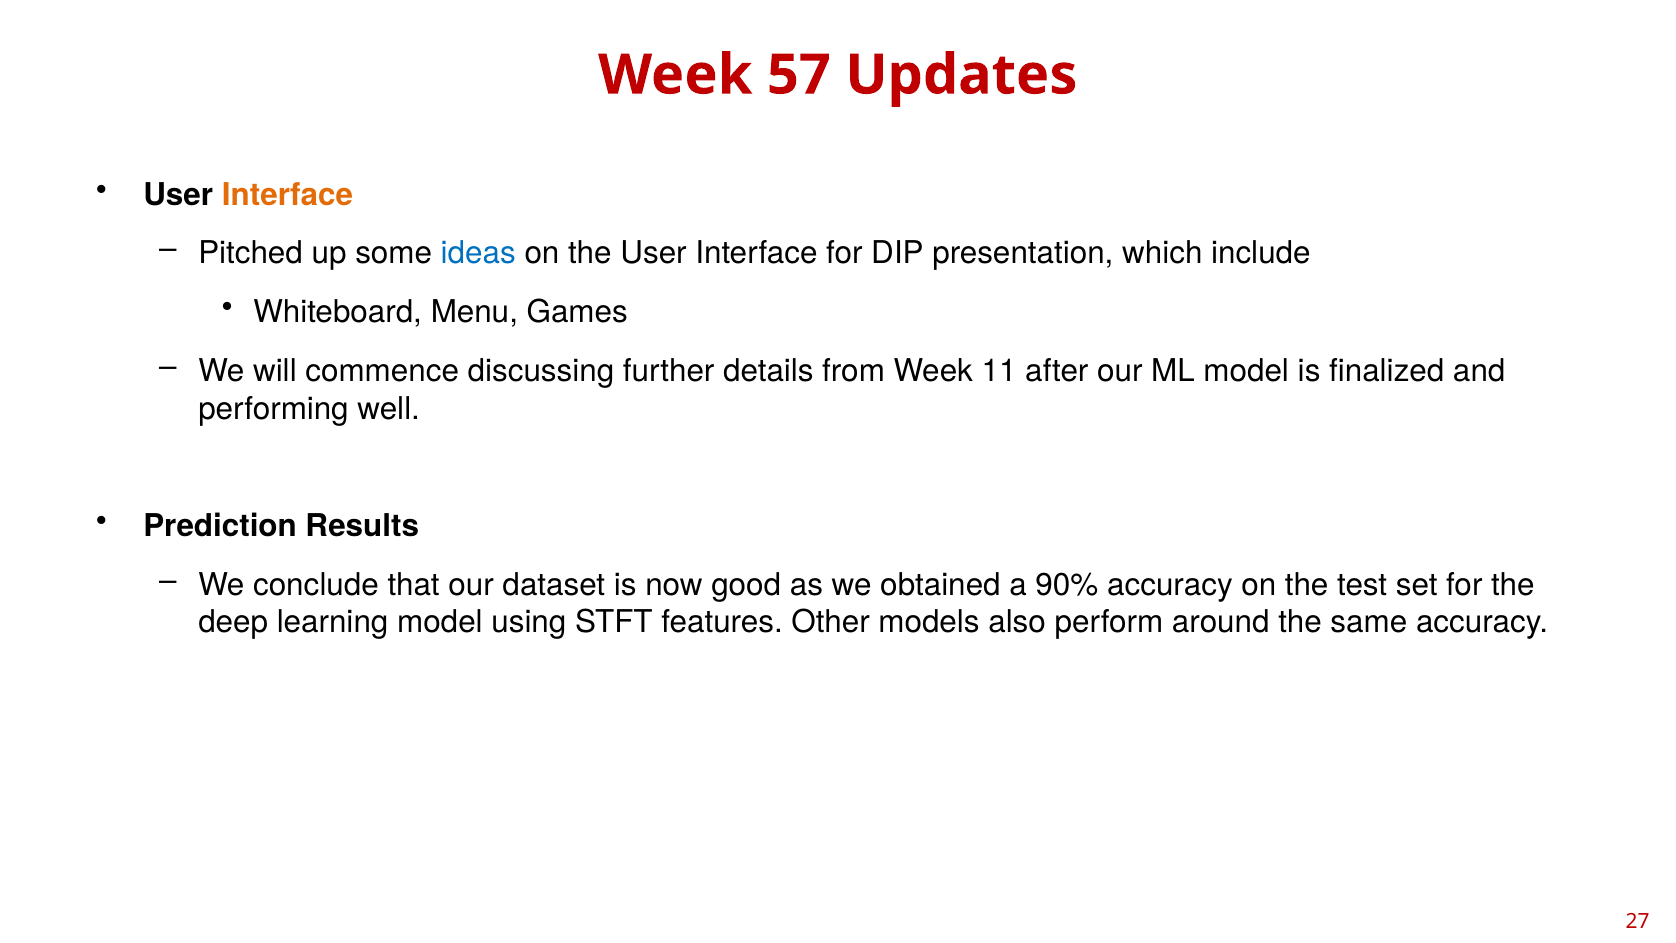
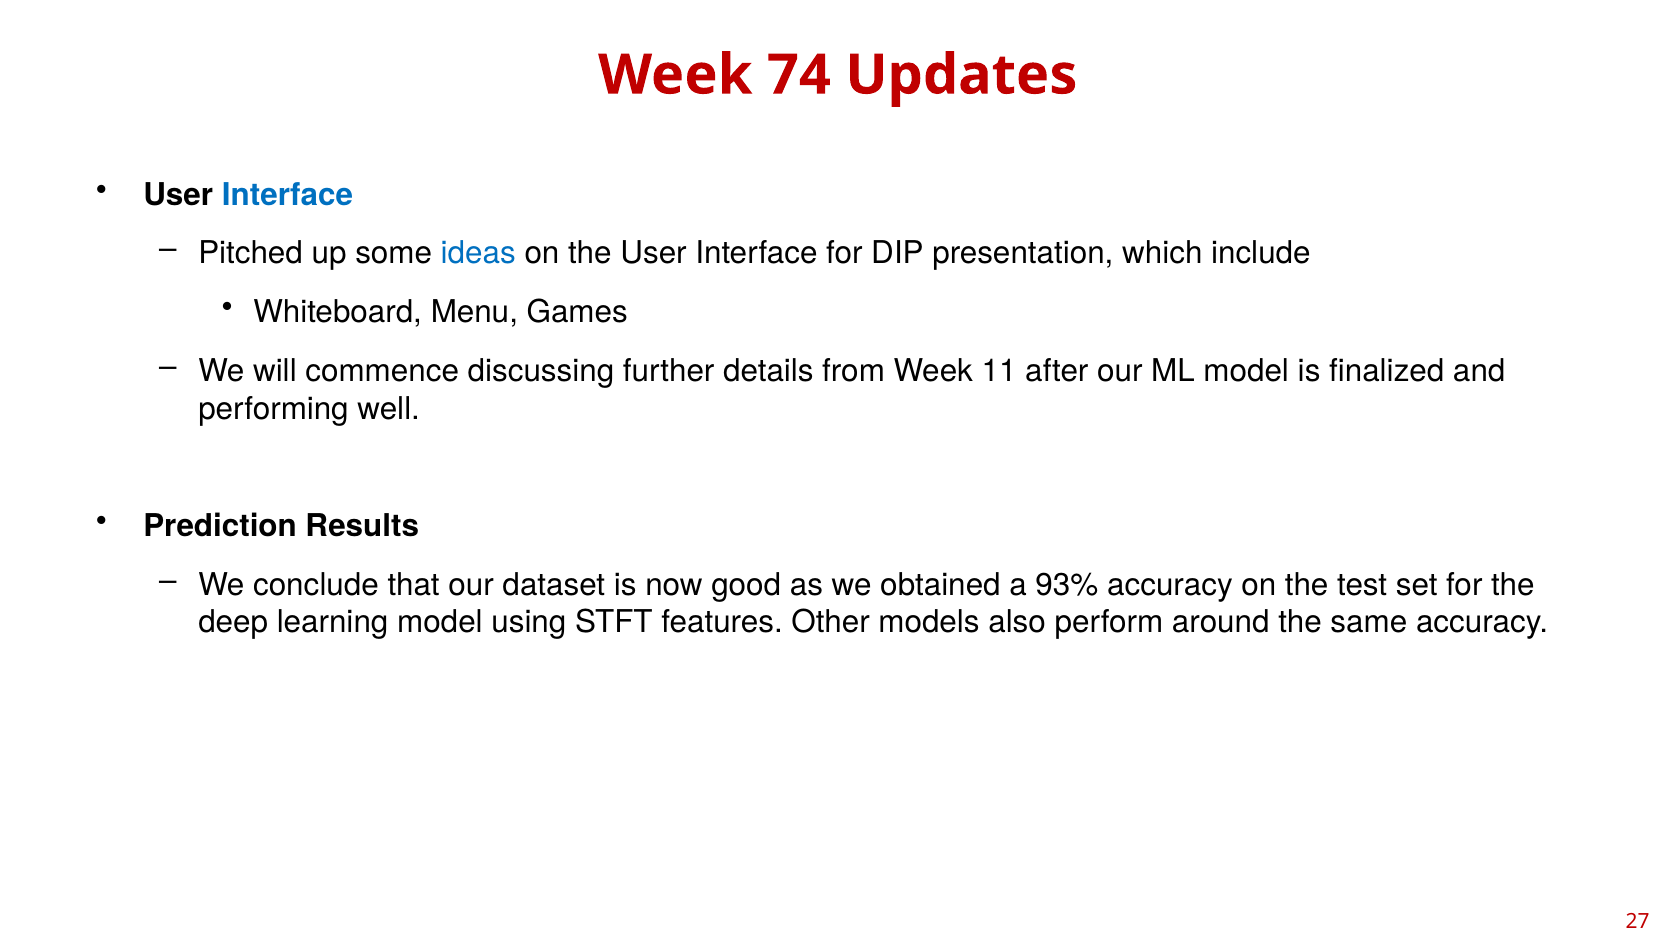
57: 57 -> 74 (799, 75)
Interface colour: orange -> blue (287, 195)
90%: 90% -> 93% (1067, 585)
